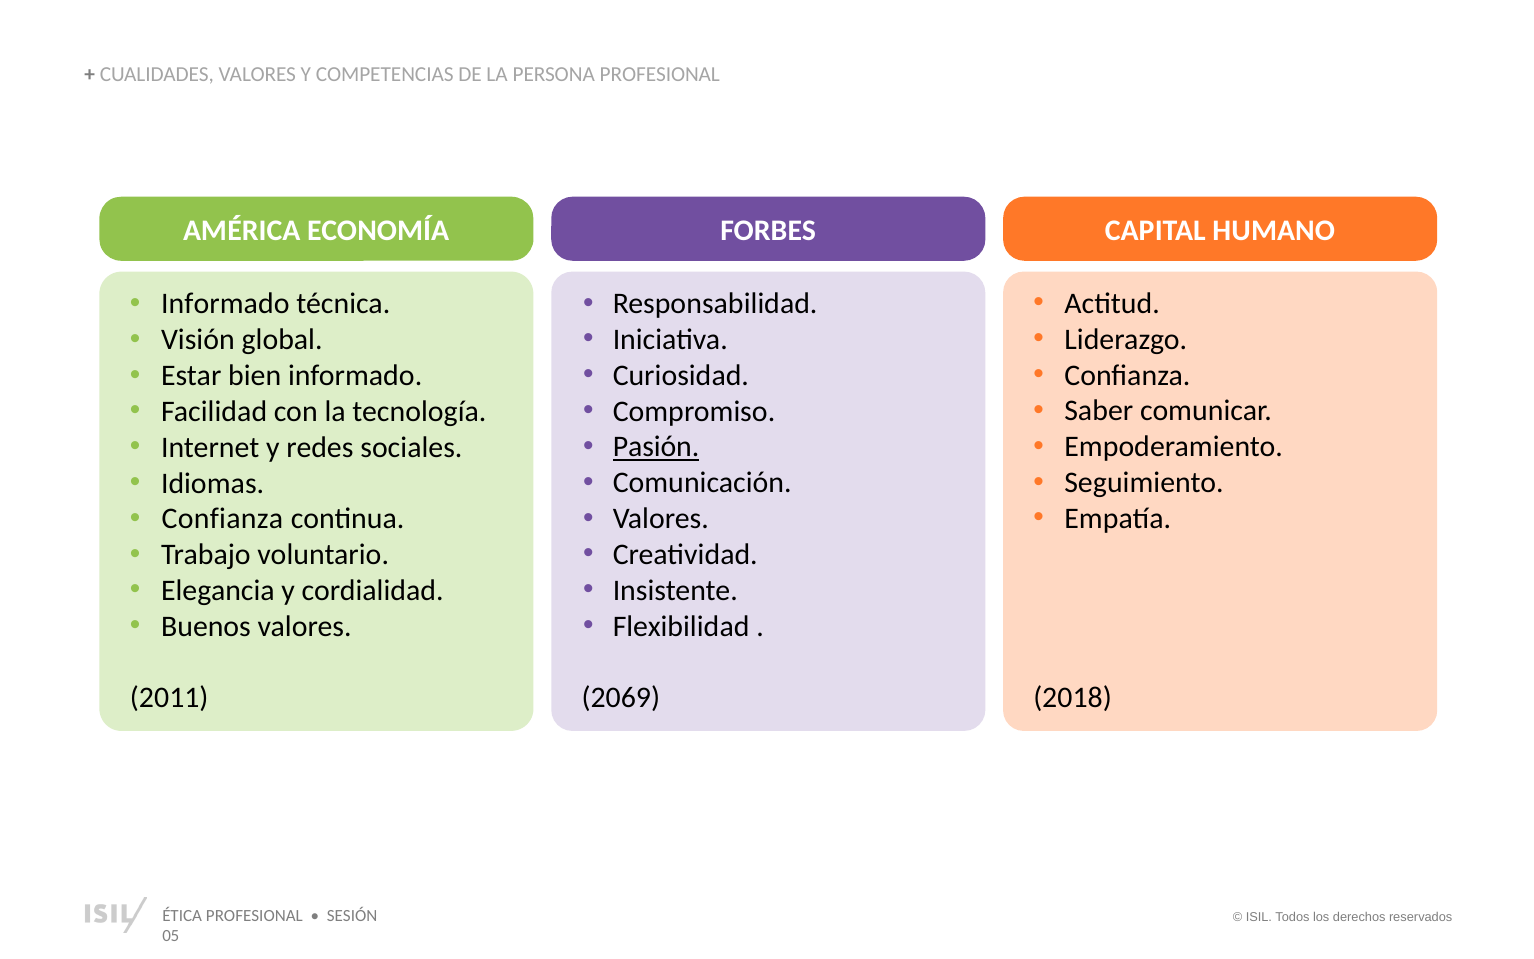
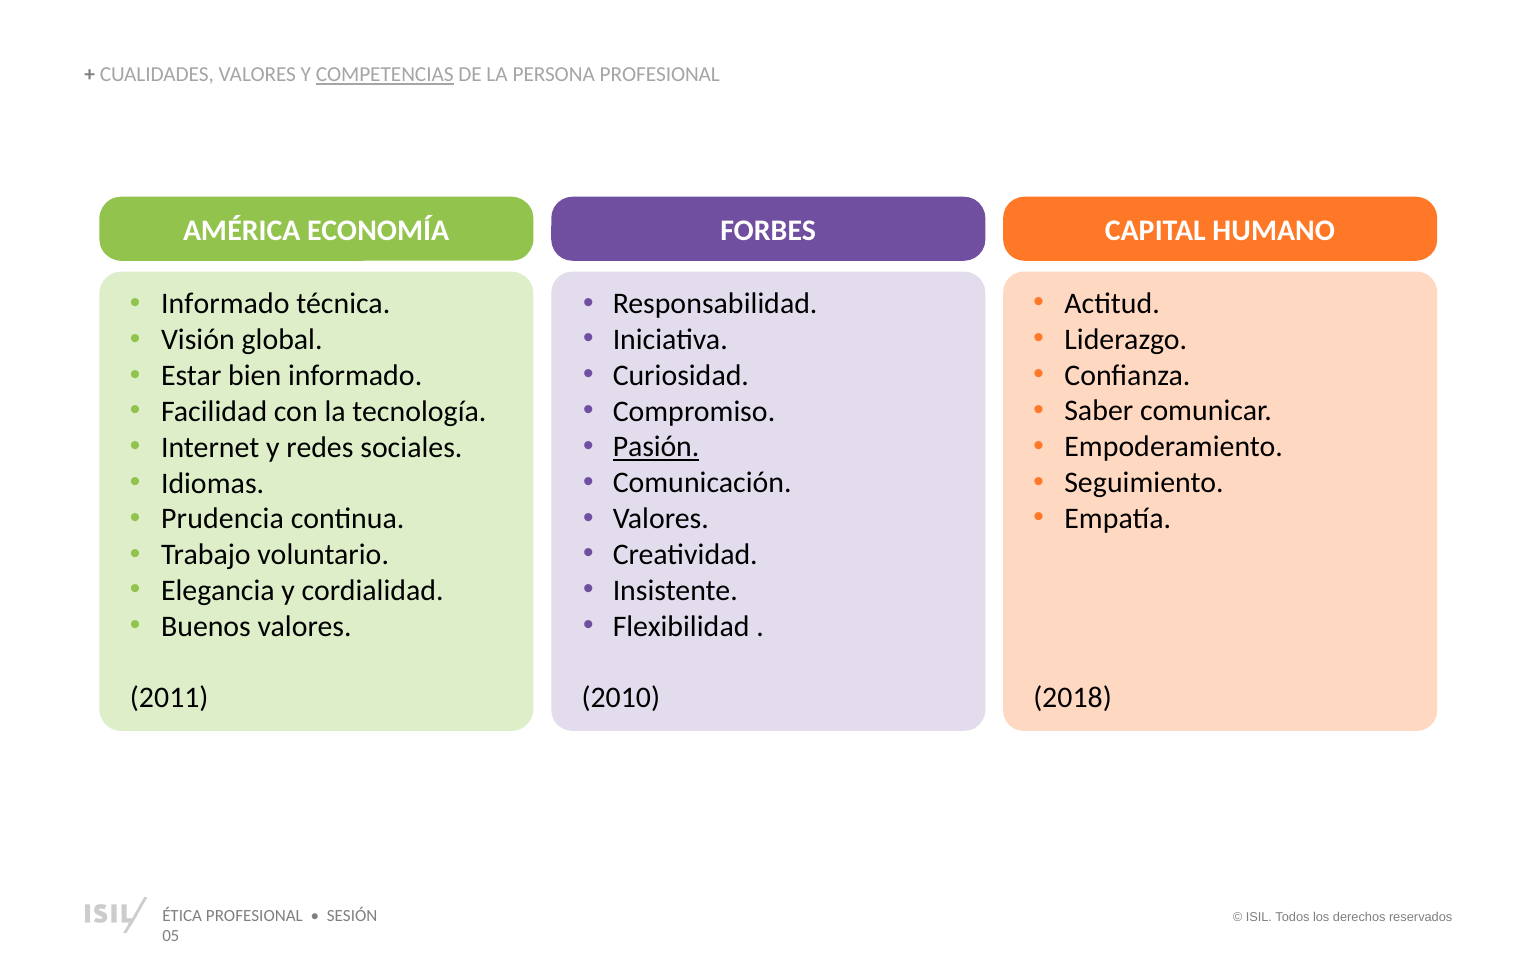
COMPETENCIAS underline: none -> present (385, 75)
Confianza: Confianza -> Prudencia (223, 519)
2069: 2069 -> 2010 (621, 698)
